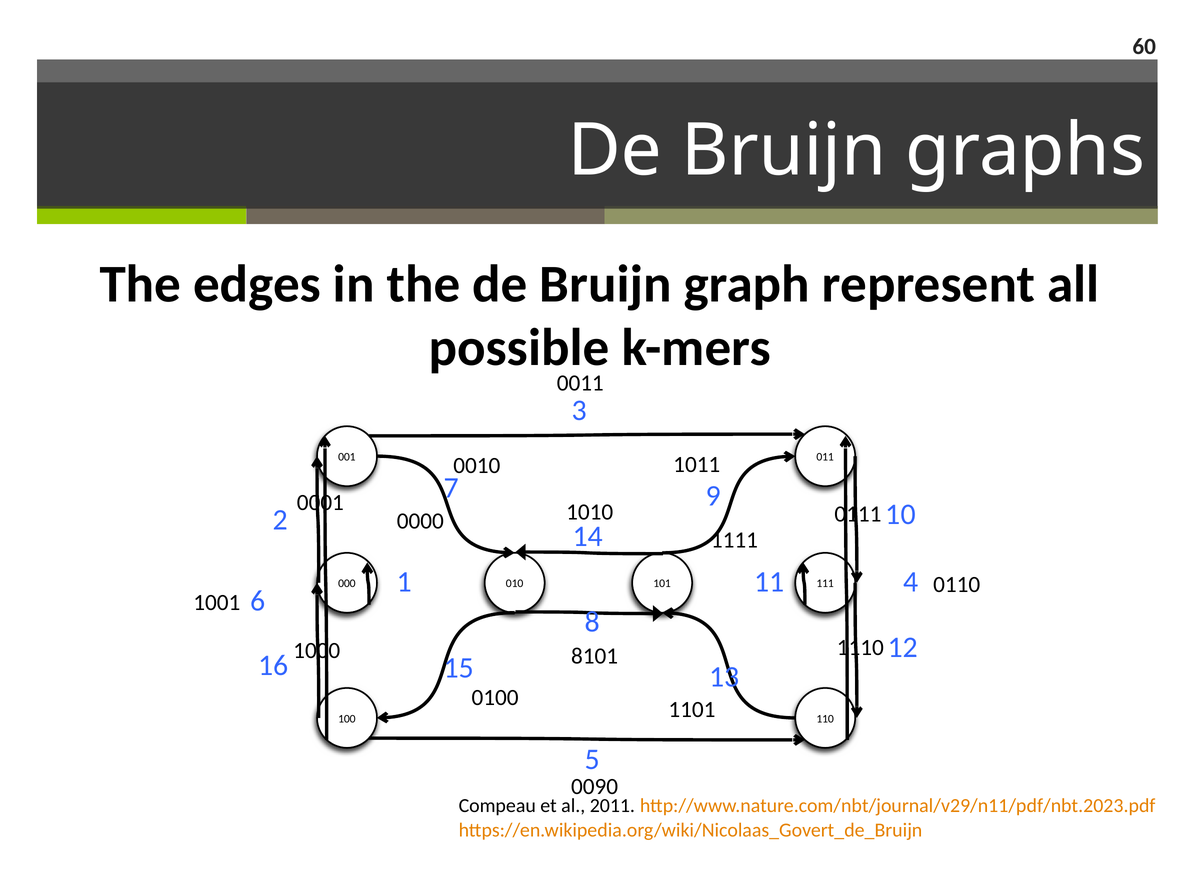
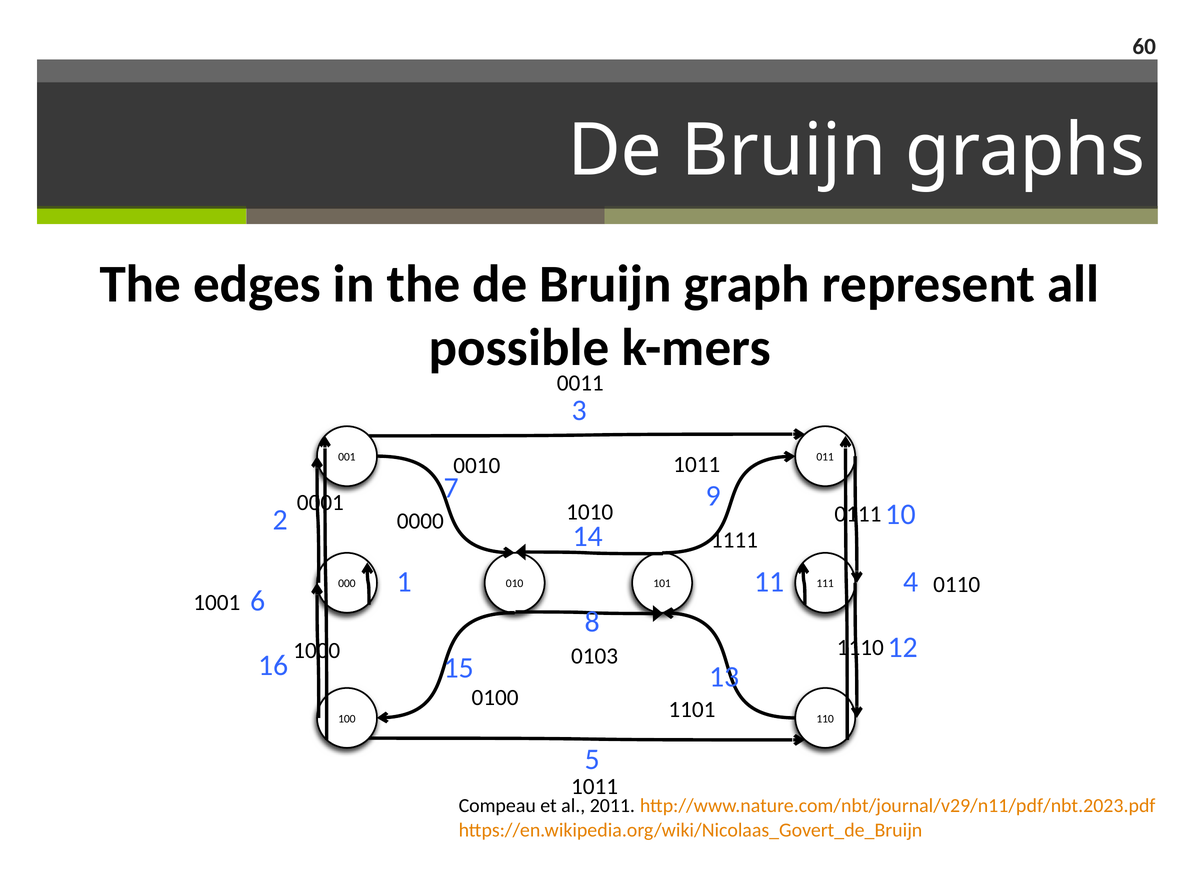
8101: 8101 -> 0103 (595, 656)
0090: 0090 -> 1011 (595, 787)
